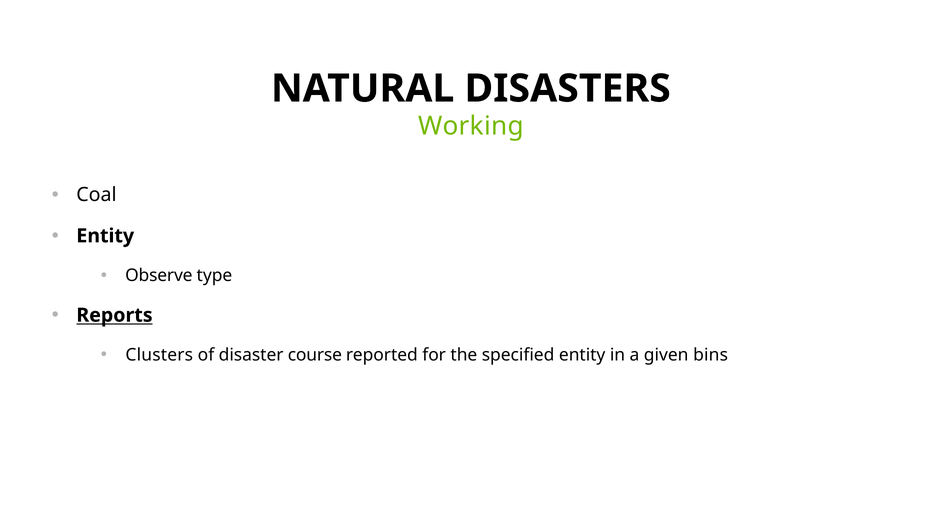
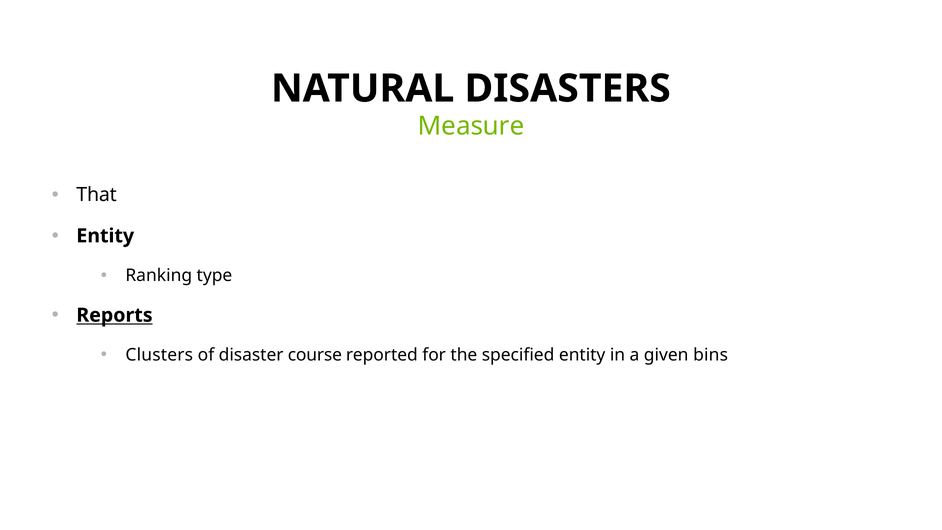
Working: Working -> Measure (471, 126)
Coal: Coal -> That (97, 195)
Observe: Observe -> Ranking (159, 275)
